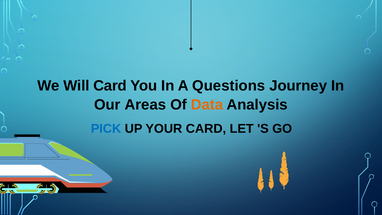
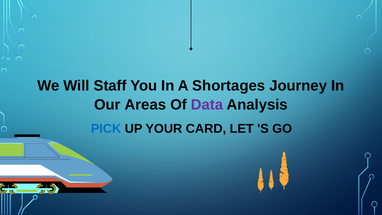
Will Card: Card -> Staff (110, 86)
Questions: Questions -> Shortages (229, 86)
Data colour: orange -> purple (207, 105)
